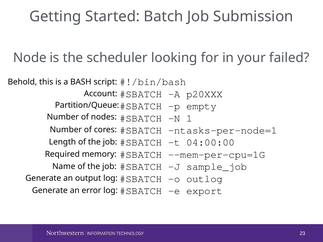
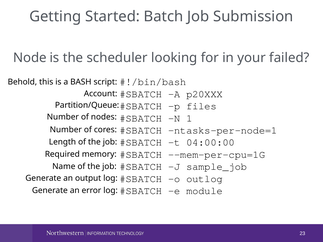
empty: empty -> files (201, 106)
export: export -> module (204, 191)
